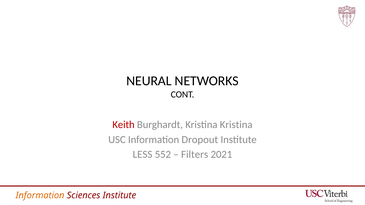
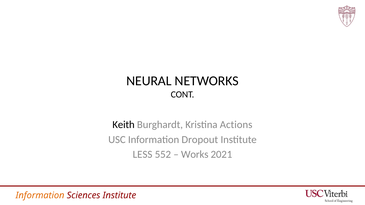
Keith colour: red -> black (124, 125)
Kristina Kristina: Kristina -> Actions (236, 125)
Filters: Filters -> Works (195, 155)
